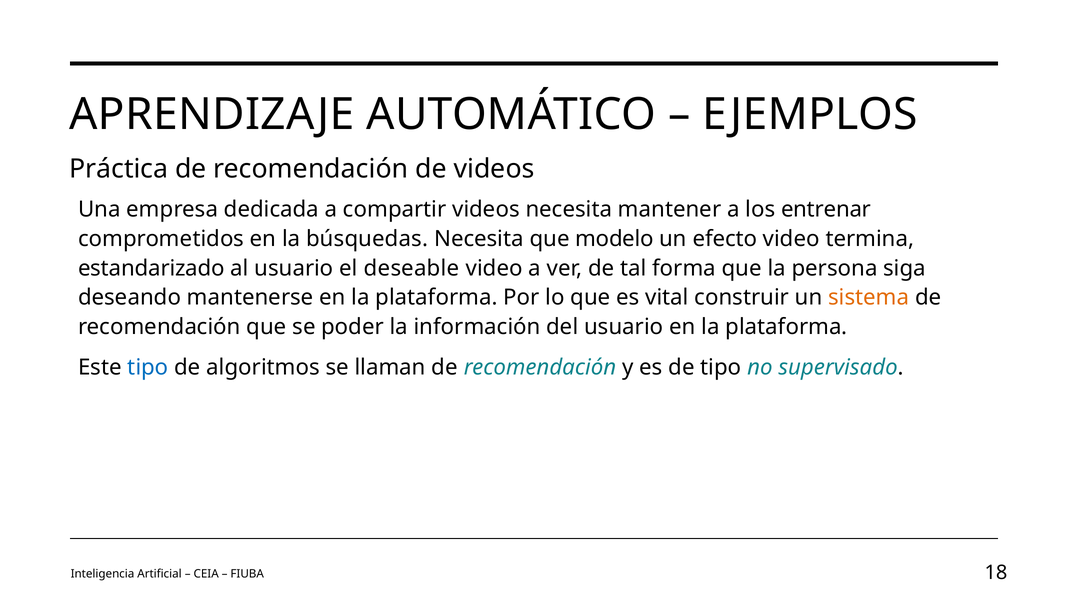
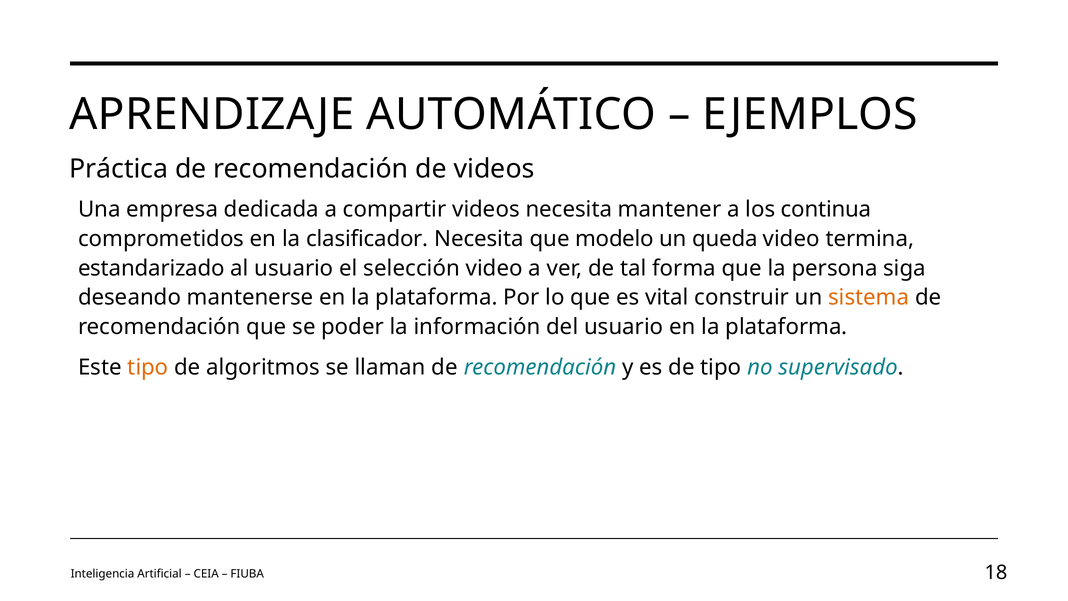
entrenar: entrenar -> continua (826, 209)
búsquedas: búsquedas -> clasificador (367, 239)
efecto: efecto -> queda (725, 239)
deseable: deseable -> selección (412, 268)
tipo colour: blue -> orange (148, 367)
